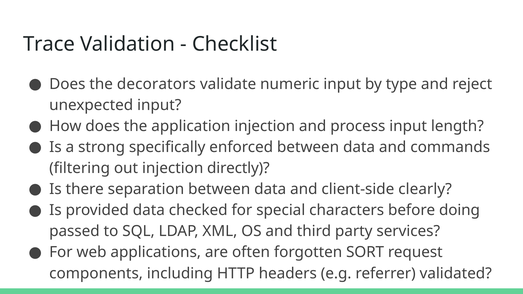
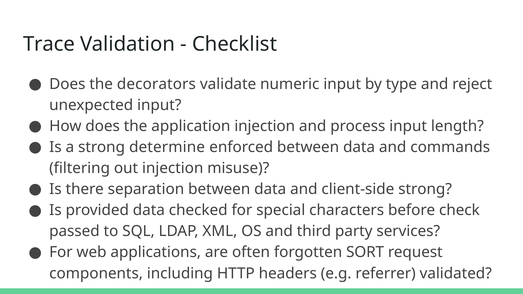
specifically: specifically -> determine (167, 147)
directly: directly -> misuse (238, 168)
client-side clearly: clearly -> strong (425, 189)
doing: doing -> check (459, 210)
